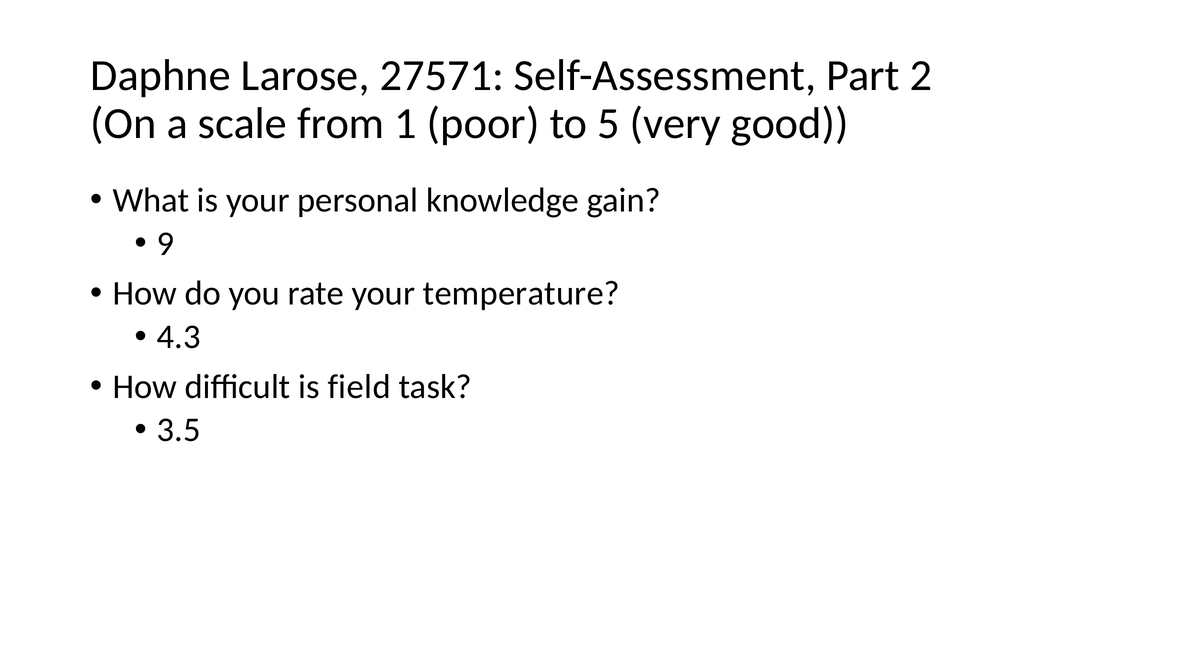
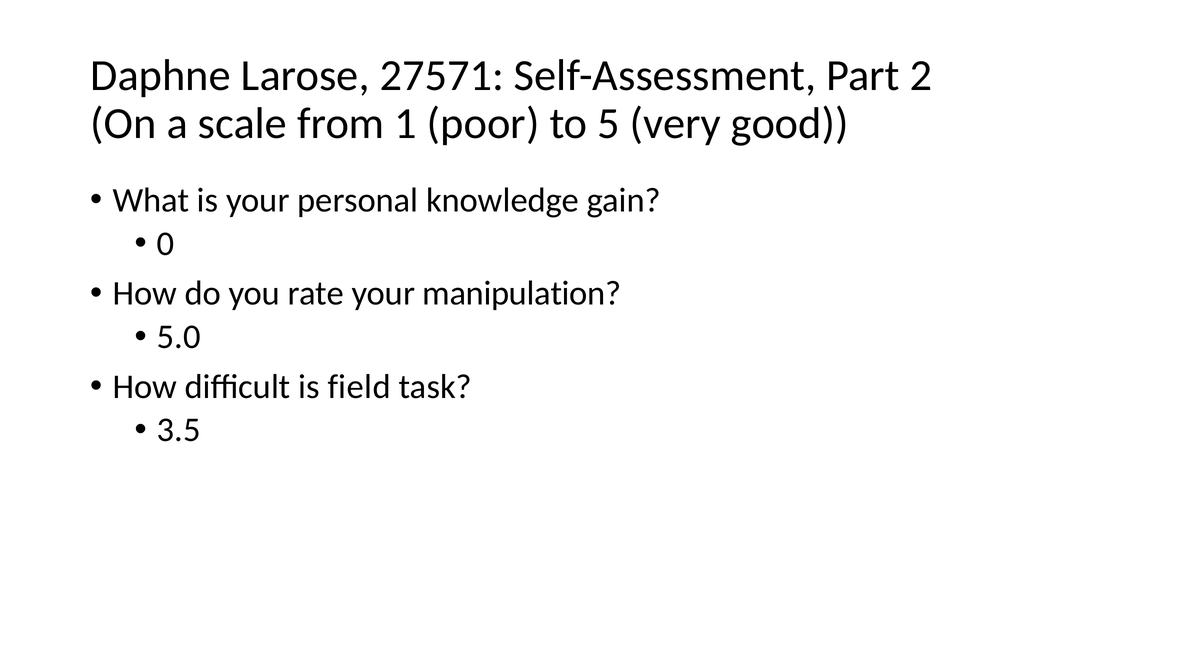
9: 9 -> 0 (166, 244)
temperature: temperature -> manipulation (522, 293)
4.3: 4.3 -> 5.0 (179, 337)
